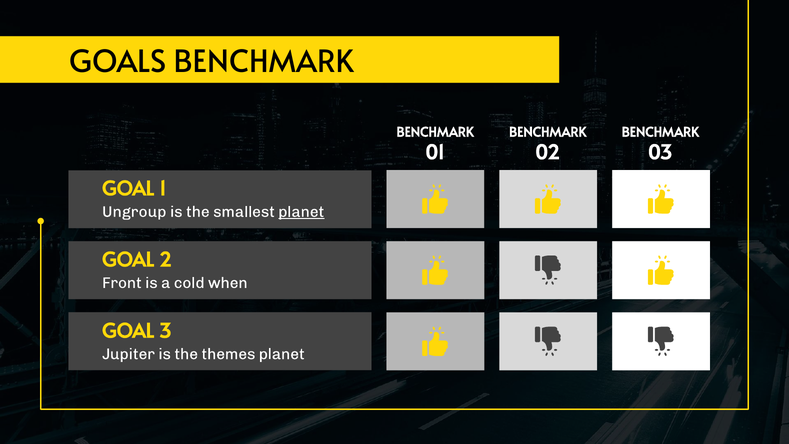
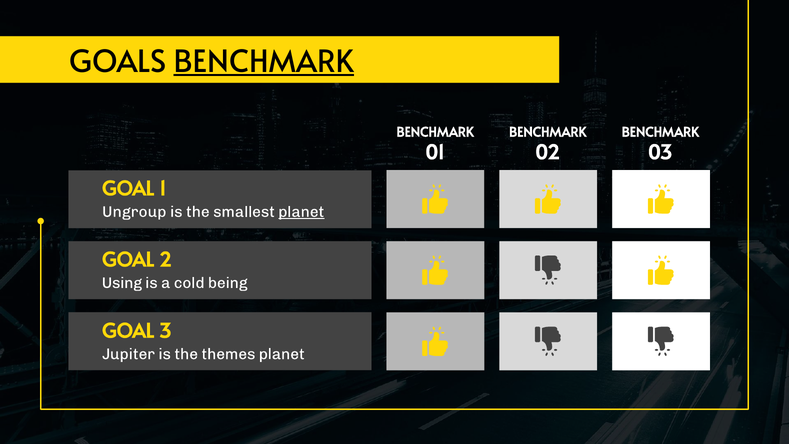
BENCHMARK underline: none -> present (264, 62)
Front: Front -> Using (122, 283)
when: when -> being (228, 283)
